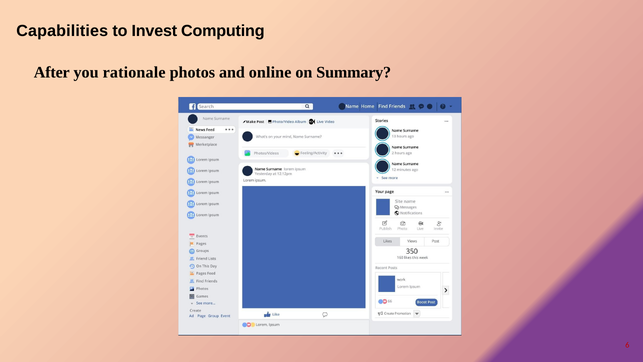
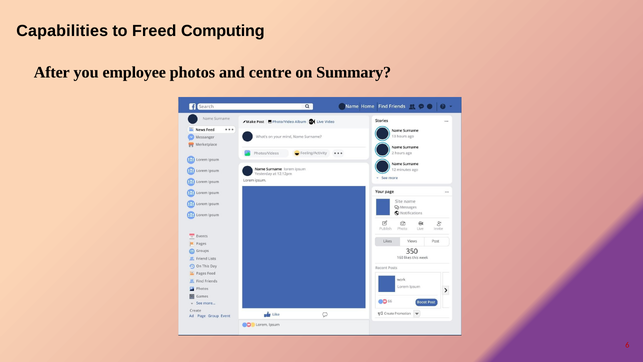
Invest: Invest -> Freed (154, 31)
rationale: rationale -> employee (134, 73)
online: online -> centre (270, 73)
